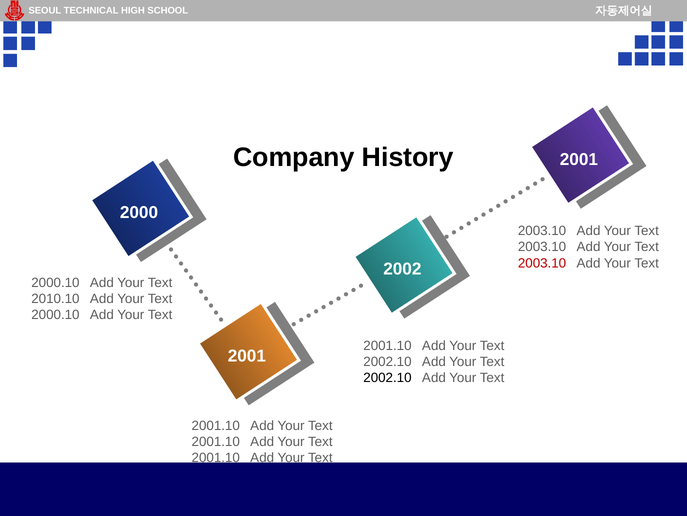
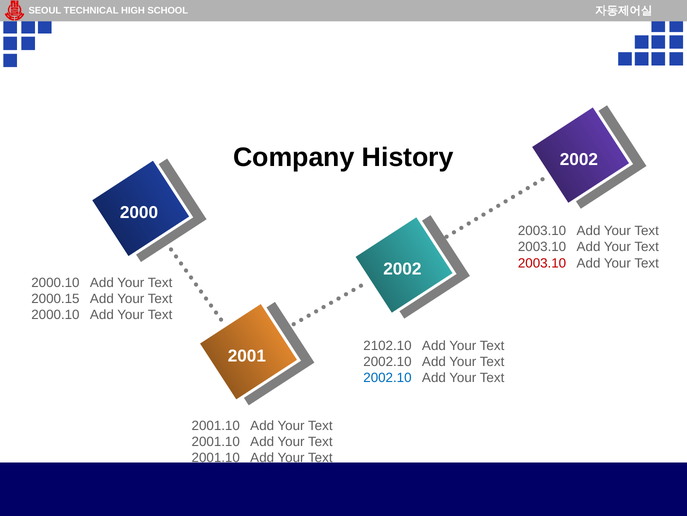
2001: 2001 -> 2002 (579, 159)
2010.10: 2010.10 -> 2000.15 (55, 298)
2001.10: 2001.10 -> 2102.10 (387, 345)
2002.10 colour: black -> blue (387, 377)
